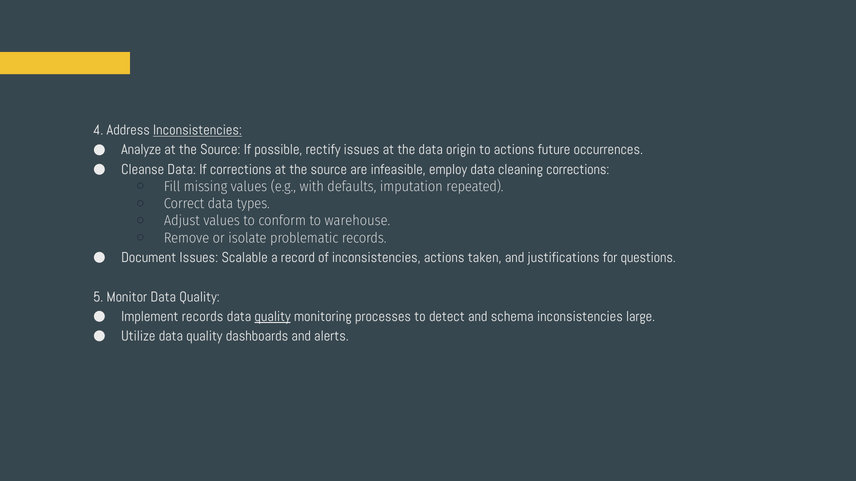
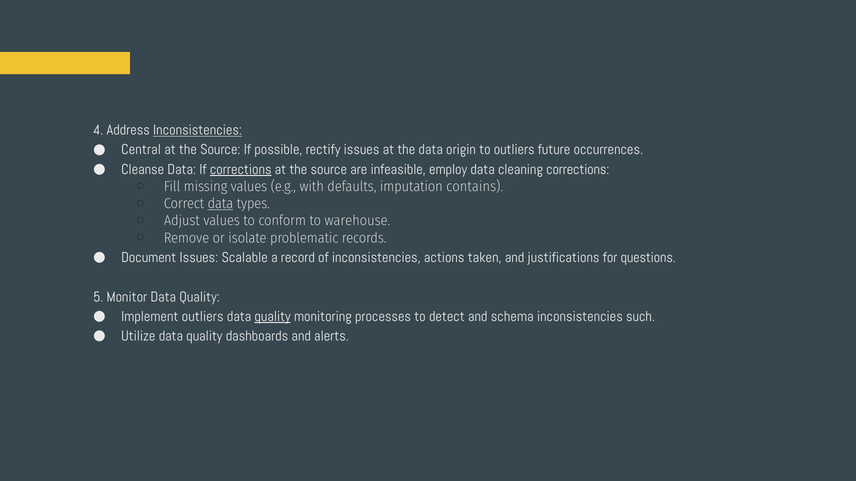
Analyze: Analyze -> Central (141, 150)
to actions: actions -> outliers (514, 150)
corrections underline: none -> present (241, 170)
repeated: repeated -> contains (475, 187)
data underline: none -> present (220, 204)
Implement records: records -> outliers (203, 317)
large: large -> such (641, 317)
